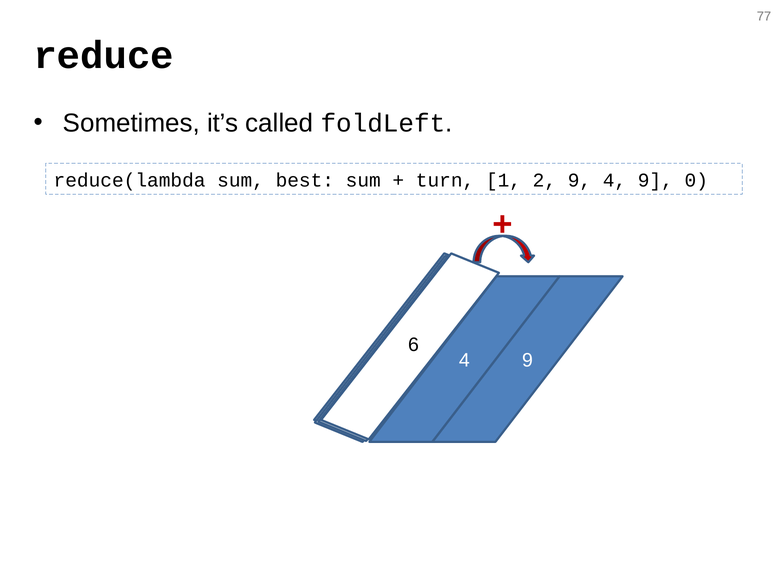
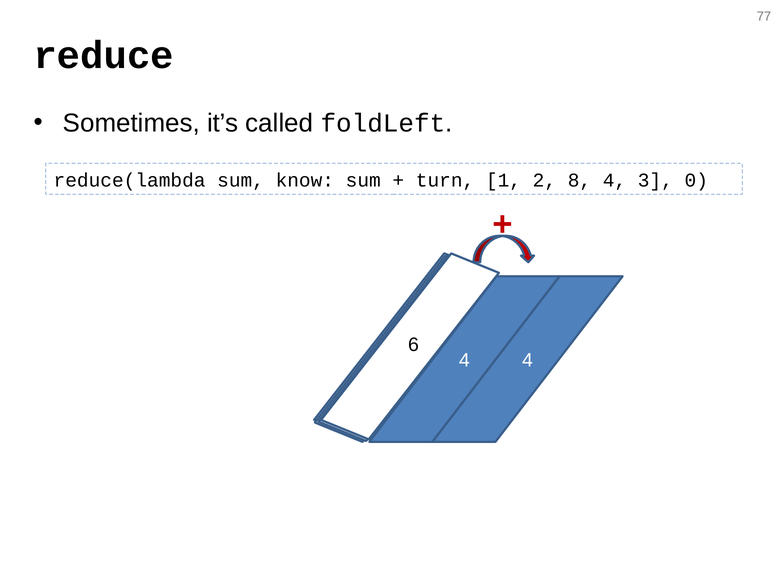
best: best -> know (305, 180)
2 9: 9 -> 8 (579, 180)
9: 9 -> 3 (655, 180)
9: 9 -> 4 (528, 361)
